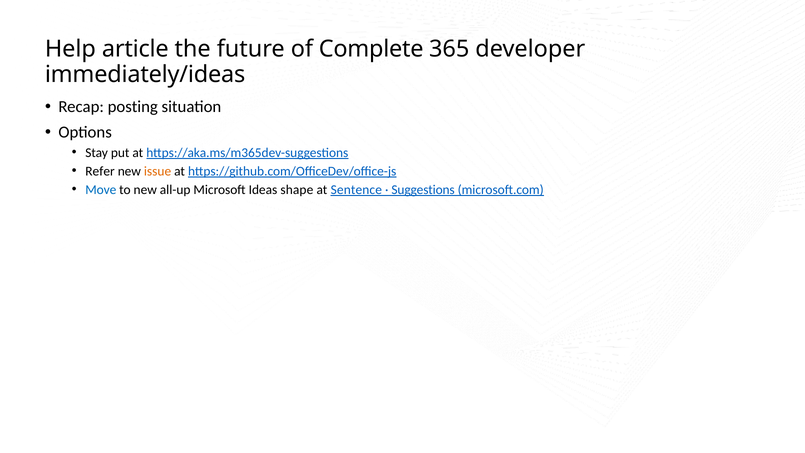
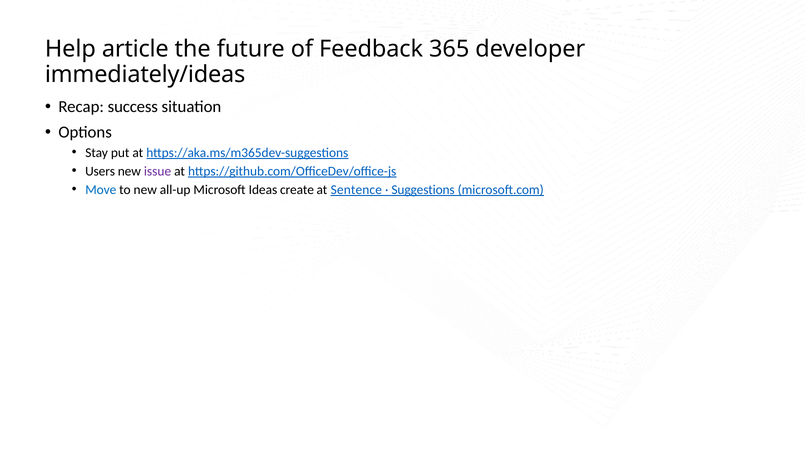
Complete: Complete -> Feedback (371, 49)
posting: posting -> success (133, 107)
Refer: Refer -> Users (100, 171)
issue colour: orange -> purple (158, 171)
shape: shape -> create (297, 190)
